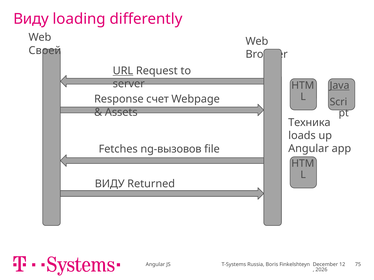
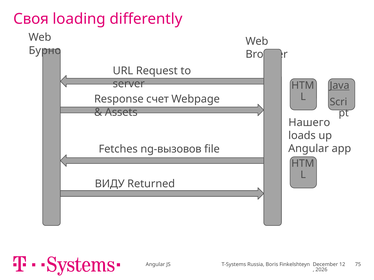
Виду: Виду -> Своя (31, 19)
Своей: Своей -> Бурно (45, 51)
URL underline: present -> none (123, 71)
Техника: Техника -> Нашего (309, 123)
